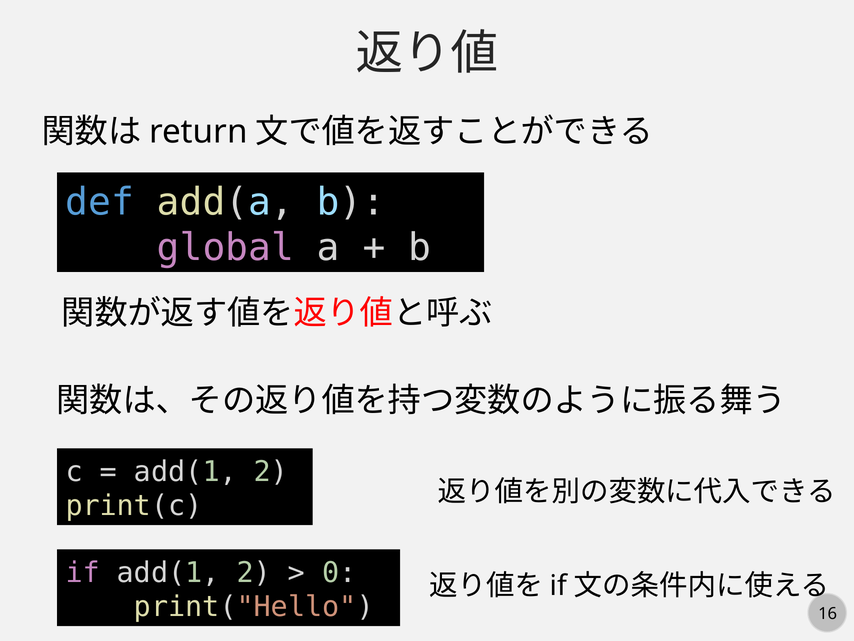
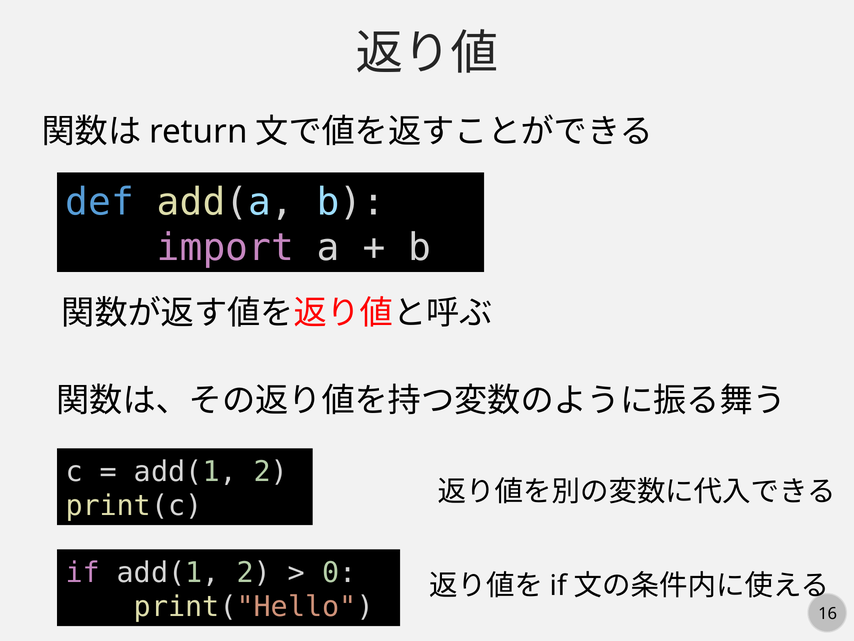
global: global -> import (225, 247)
